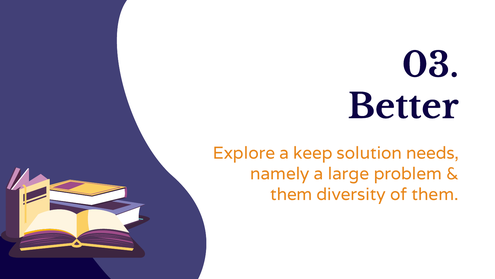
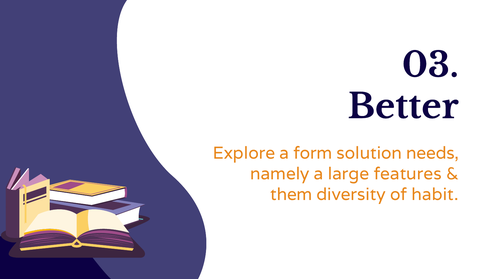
keep: keep -> form (313, 153)
problem: problem -> features (408, 173)
of them: them -> habit (435, 194)
